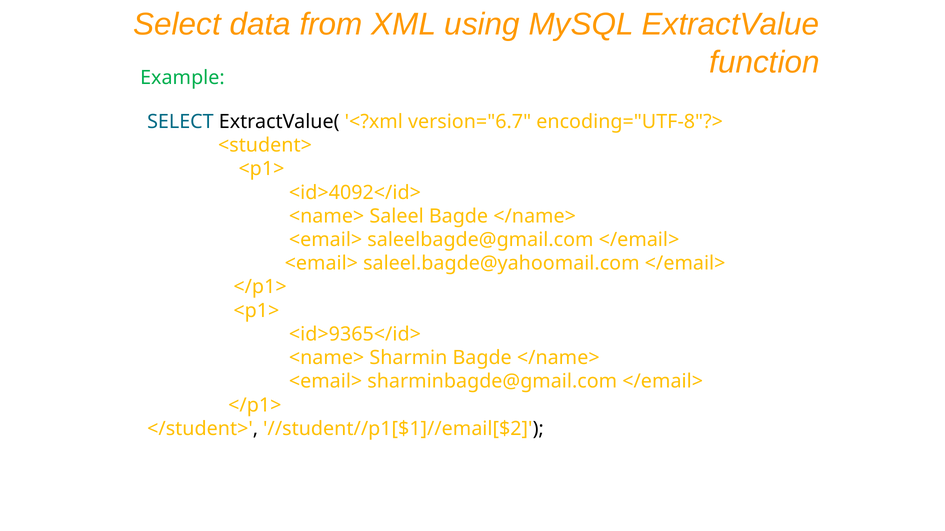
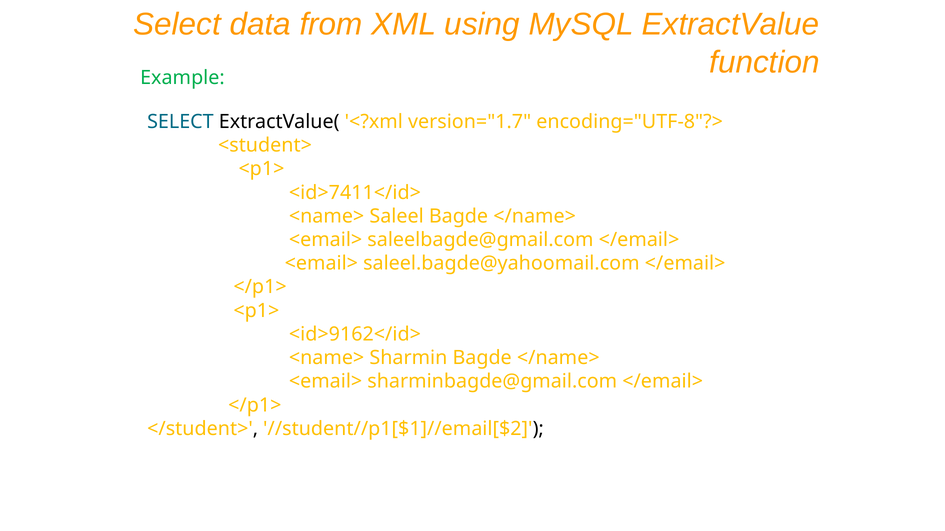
version="6.7: version="6.7 -> version="1.7 (470, 122)
<id>4092</id>: <id>4092</id> -> <id>7411</id> (355, 193)
<id>9365</id>: <id>9365</id> -> <id>9162</id> (355, 335)
